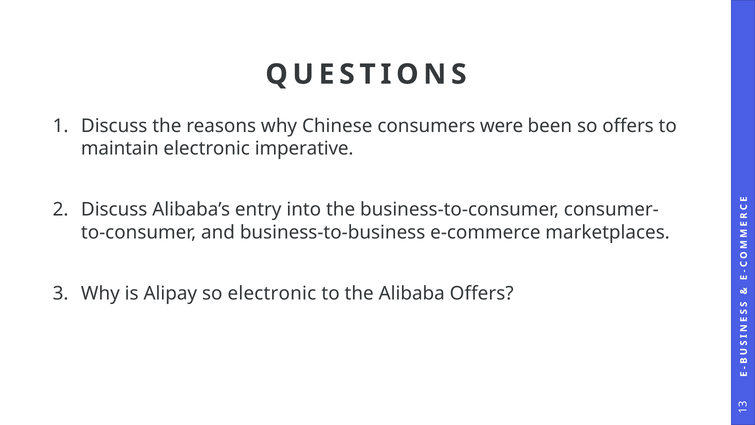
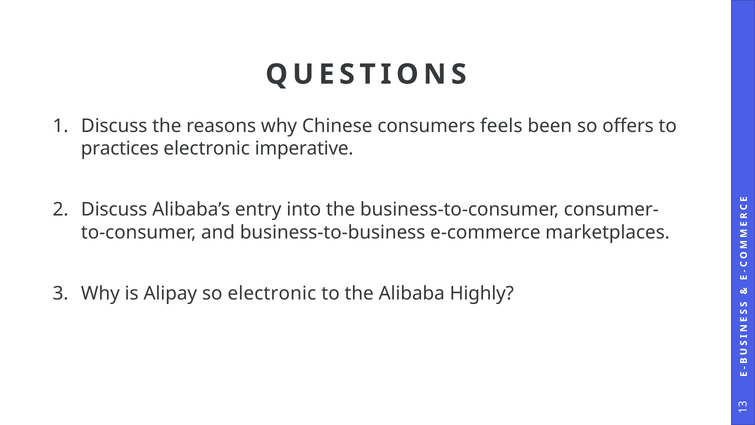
were: were -> feels (501, 126)
maintain: maintain -> practices (120, 149)
Alibaba Offers: Offers -> Highly (482, 293)
